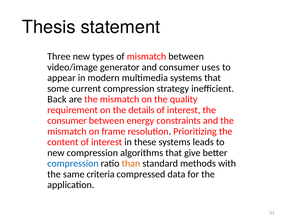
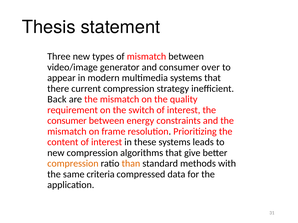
uses: uses -> over (211, 67)
some: some -> there (58, 89)
details: details -> switch (141, 110)
compression colour: blue -> orange (73, 164)
